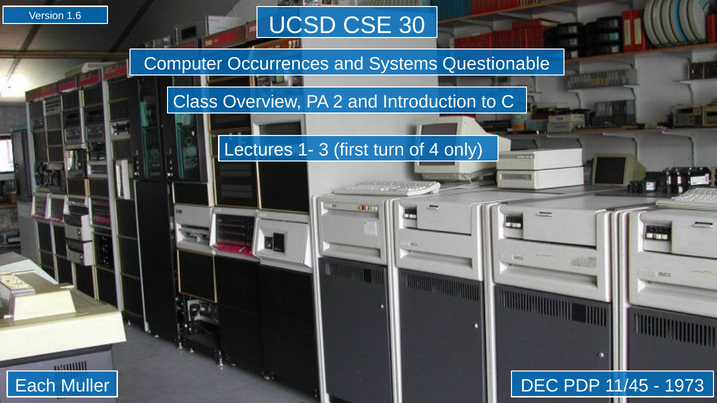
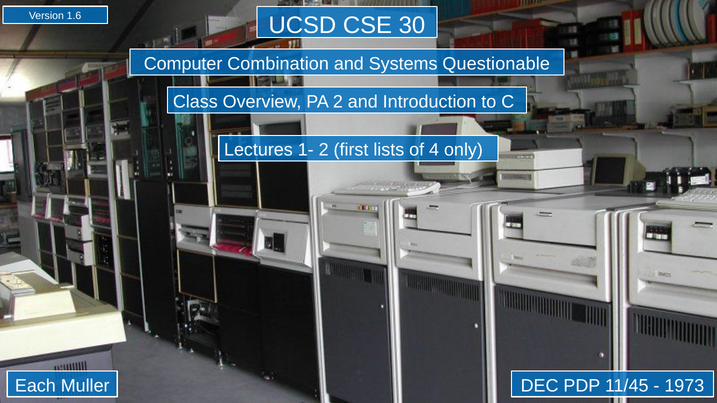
Occurrences: Occurrences -> Combination (278, 64)
1- 3: 3 -> 2 (324, 150)
turn: turn -> lists (389, 150)
